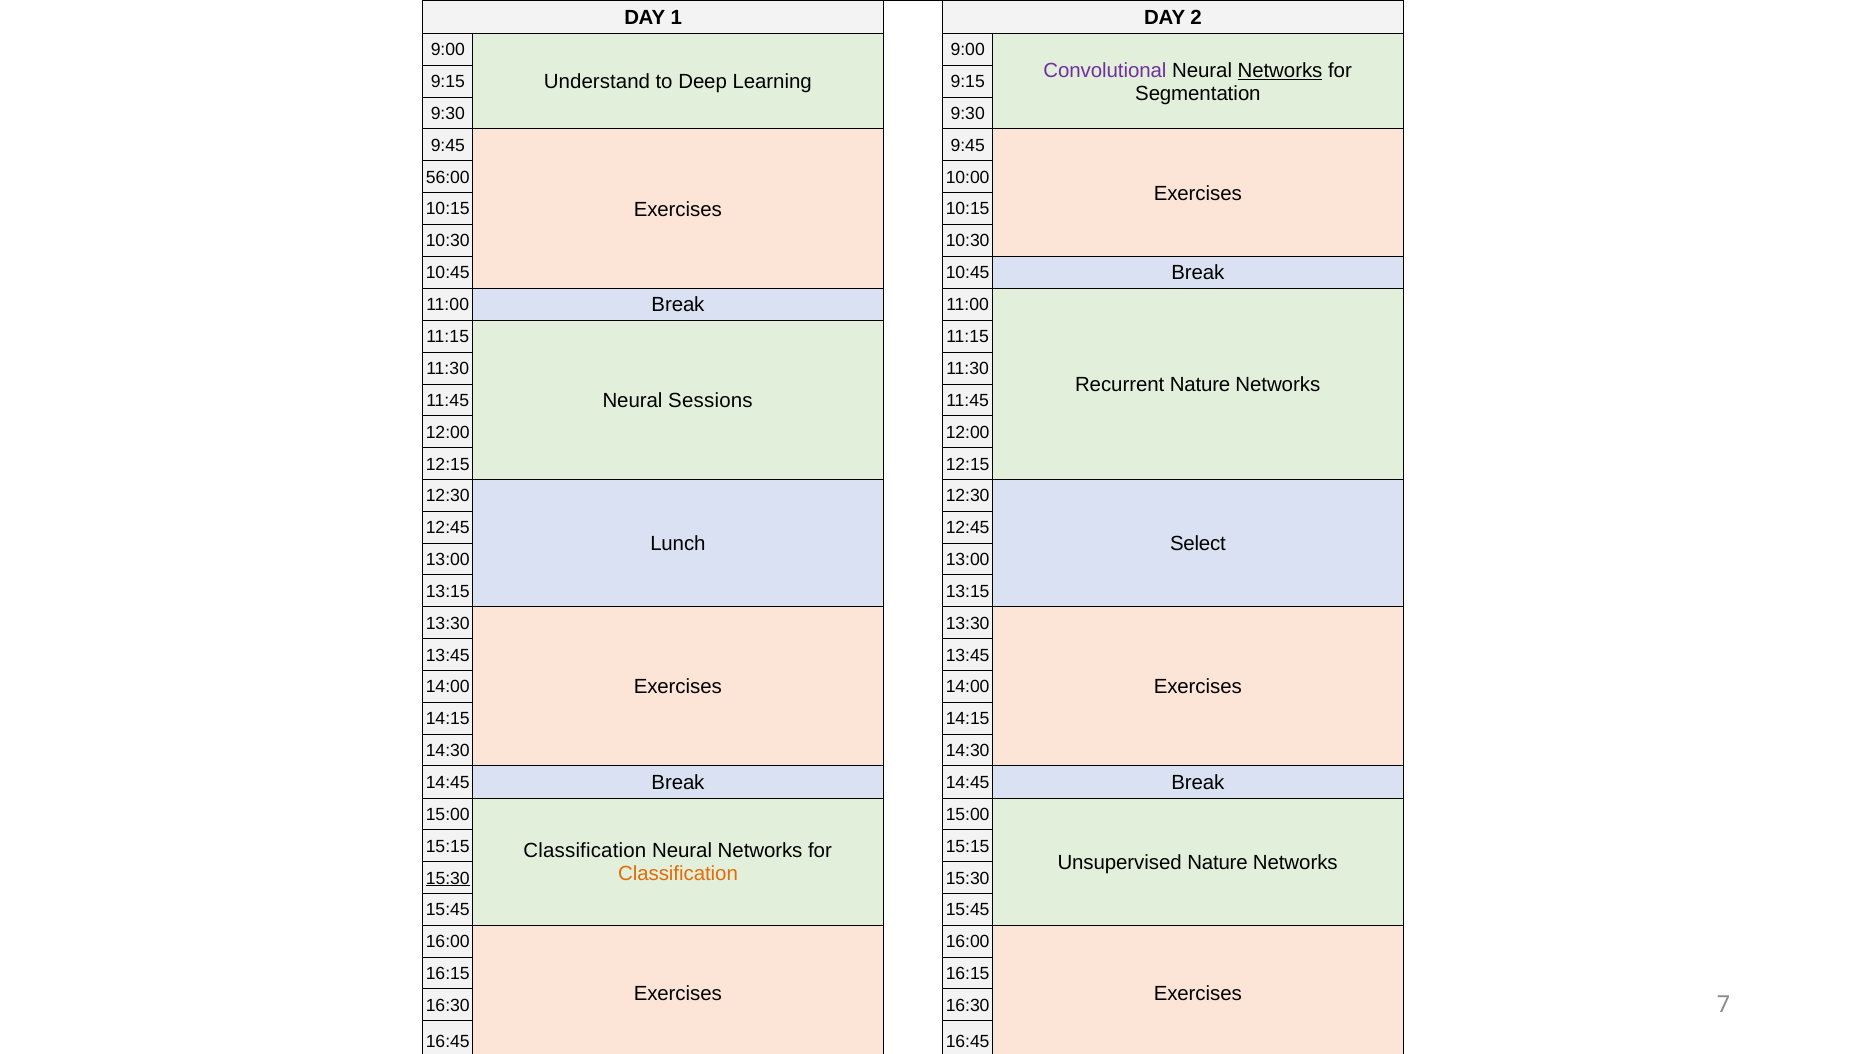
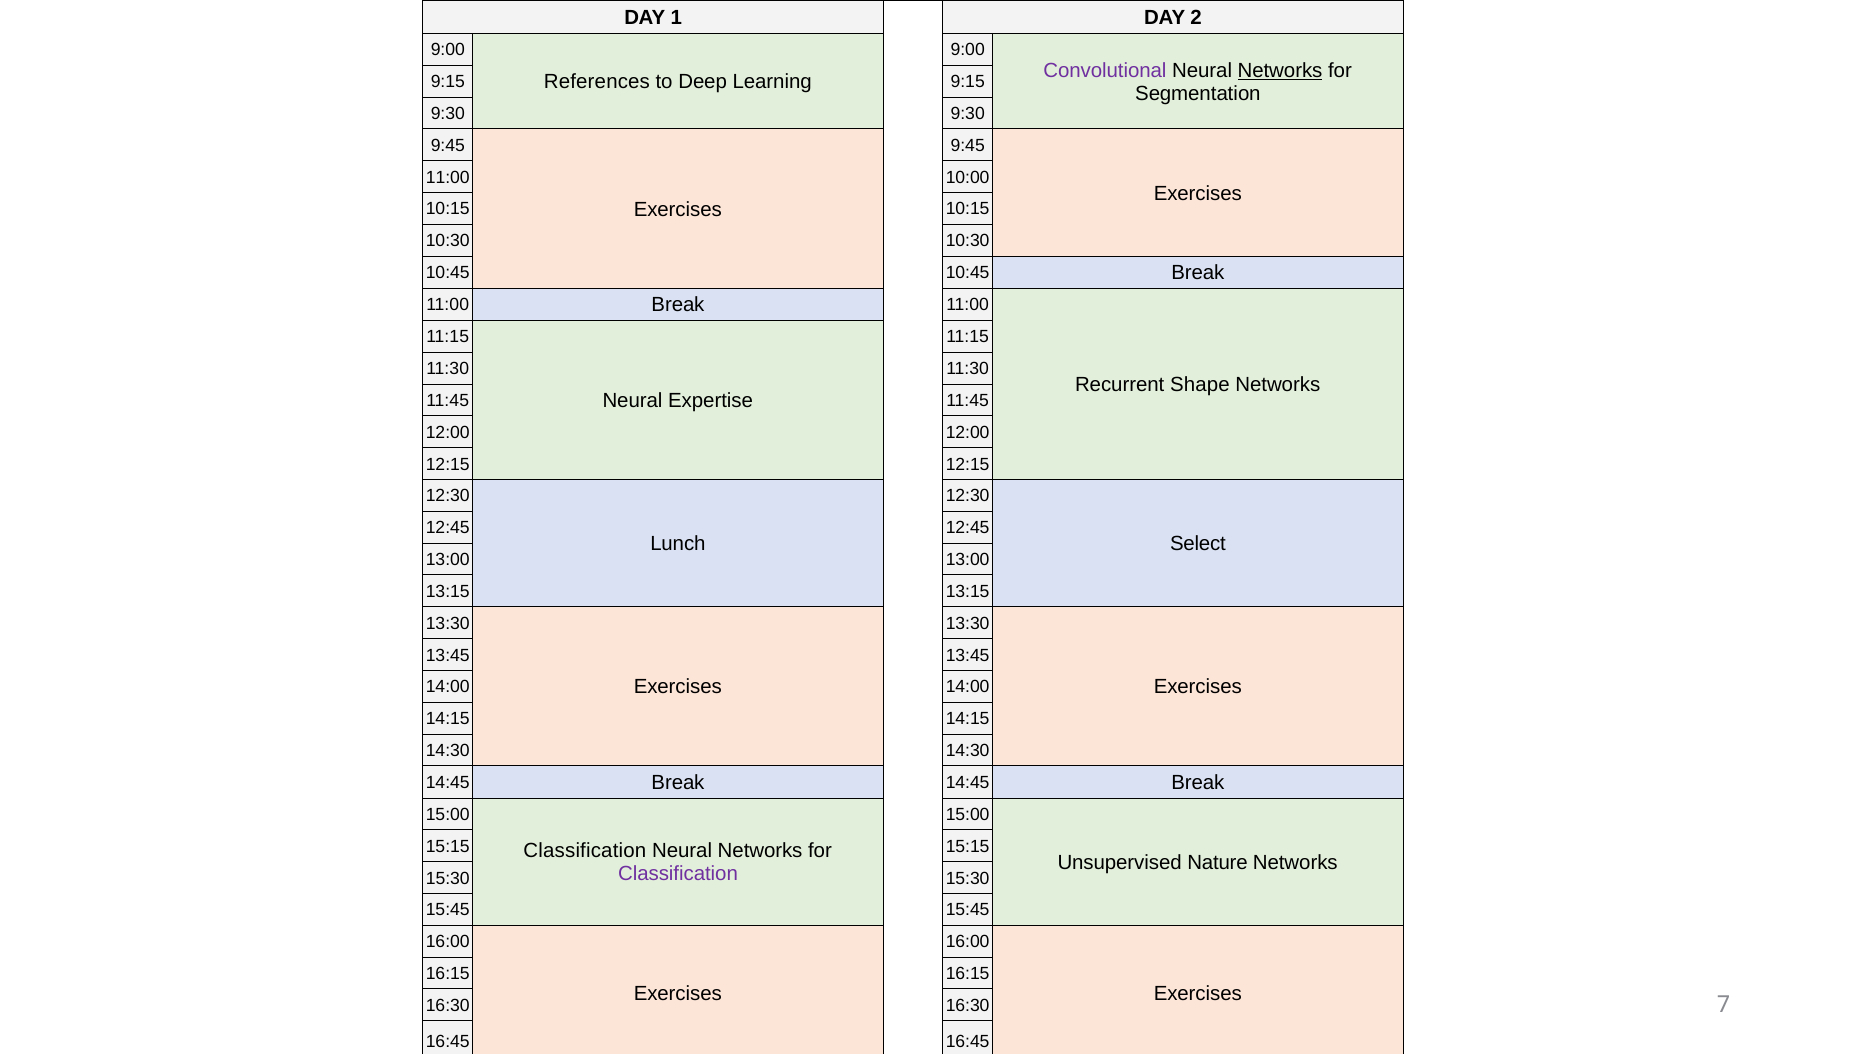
Understand: Understand -> References (597, 82)
56:00: 56:00 -> 11:00 (448, 177)
Recurrent Nature: Nature -> Shape (1200, 385)
Sessions: Sessions -> Expertise (711, 401)
Classification colour: orange -> purple (678, 873)
15:30 underline: present -> none (448, 878)
